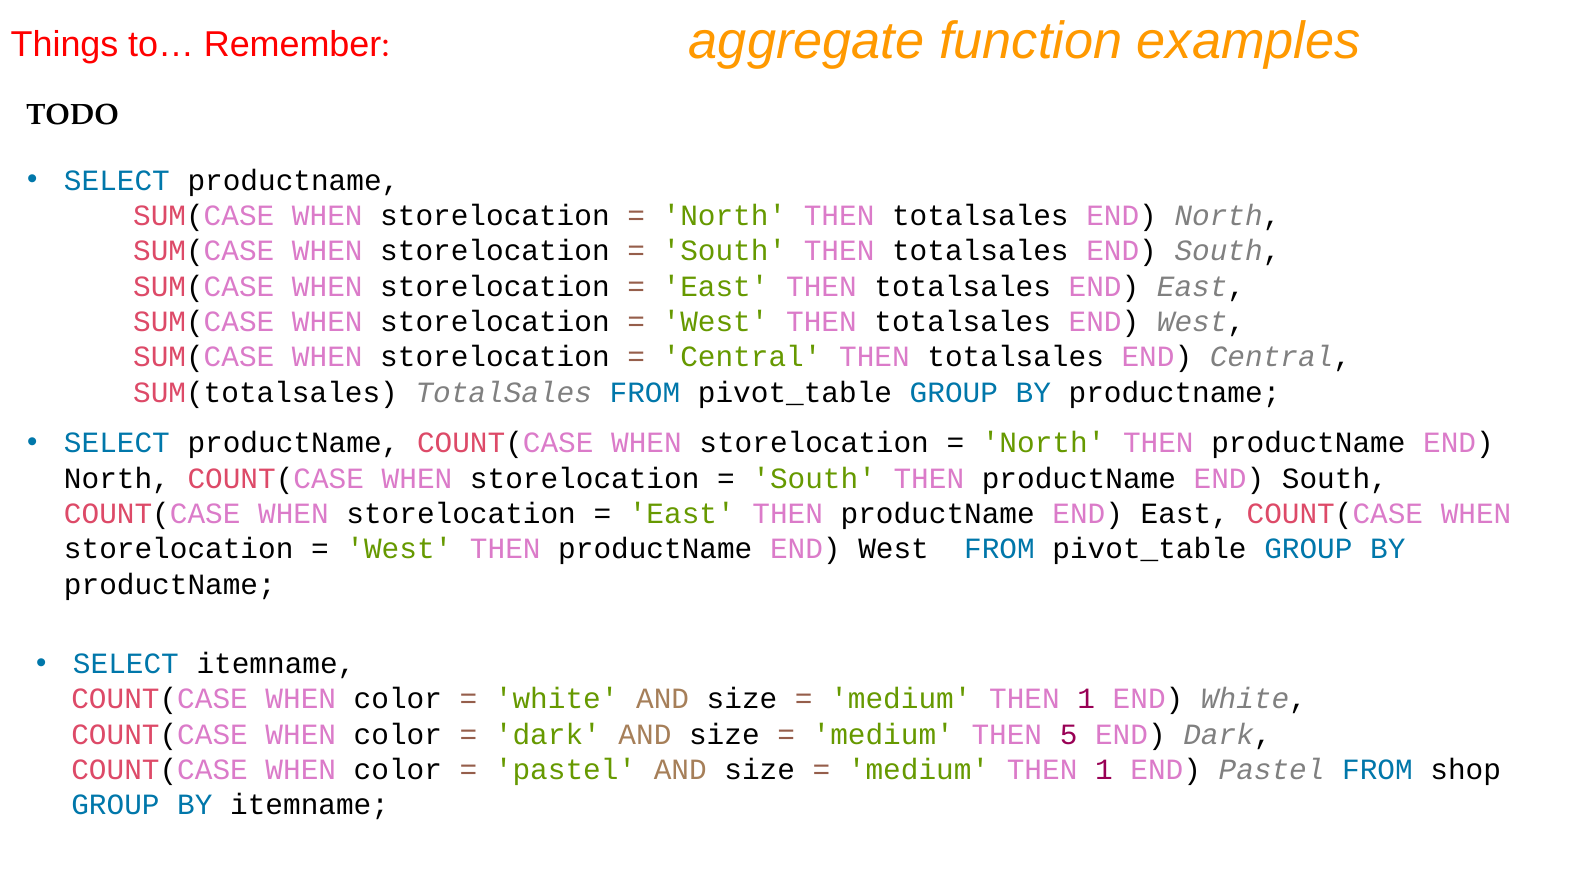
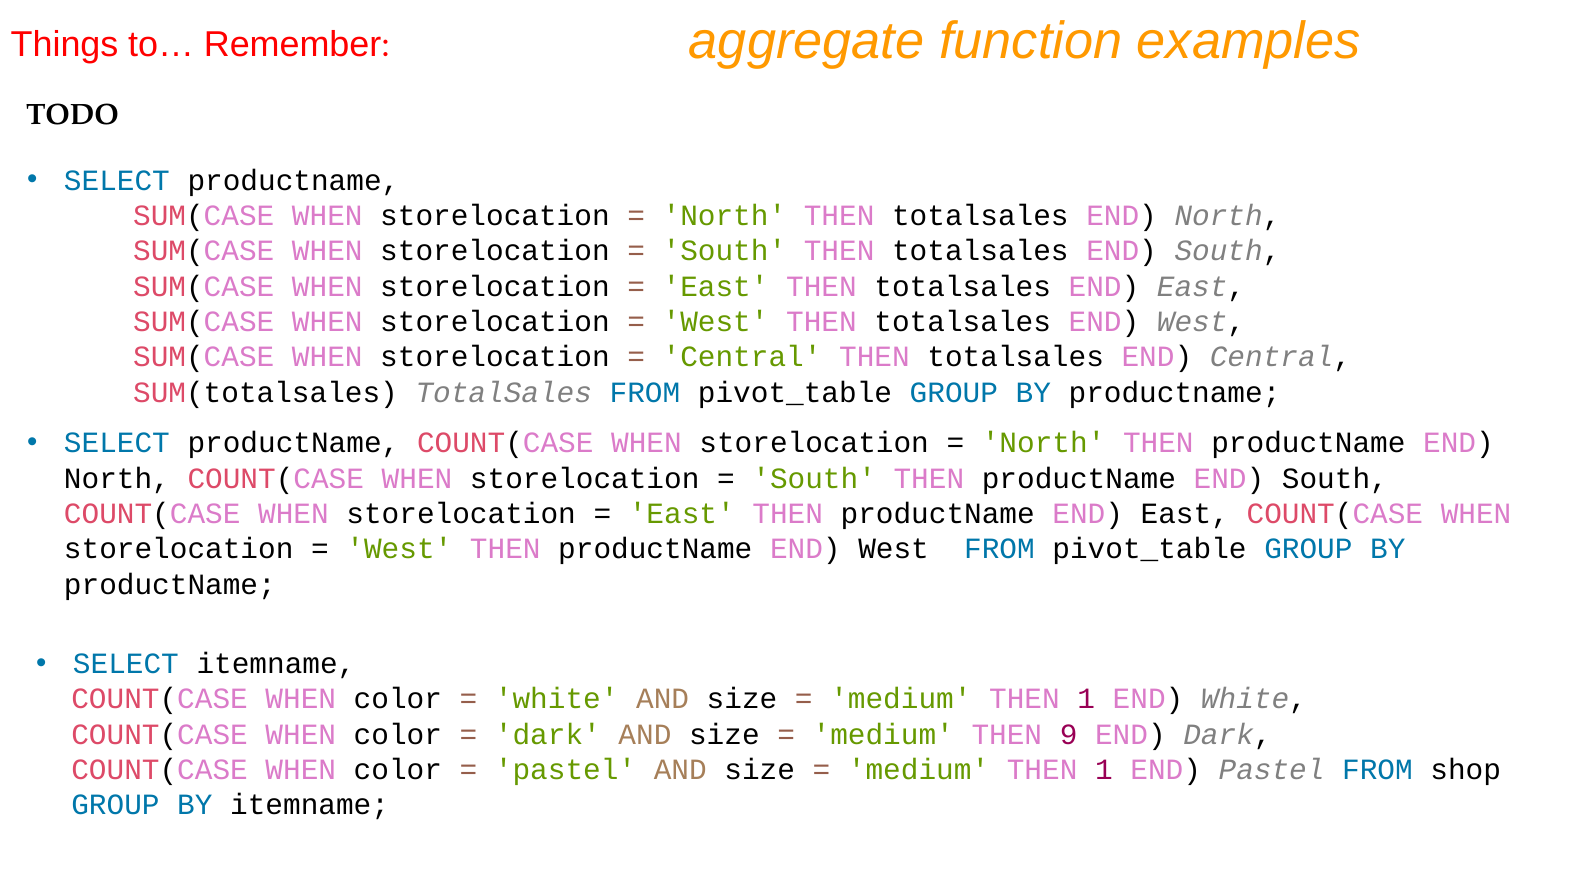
5: 5 -> 9 (1069, 735)
